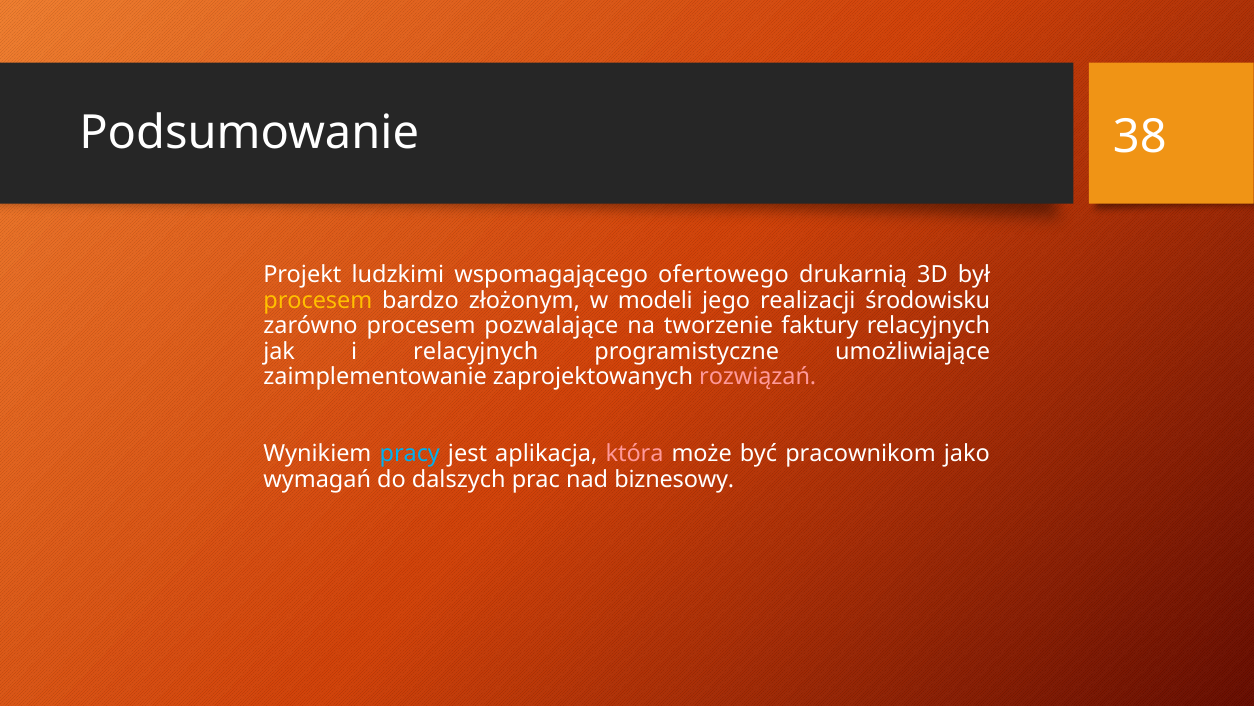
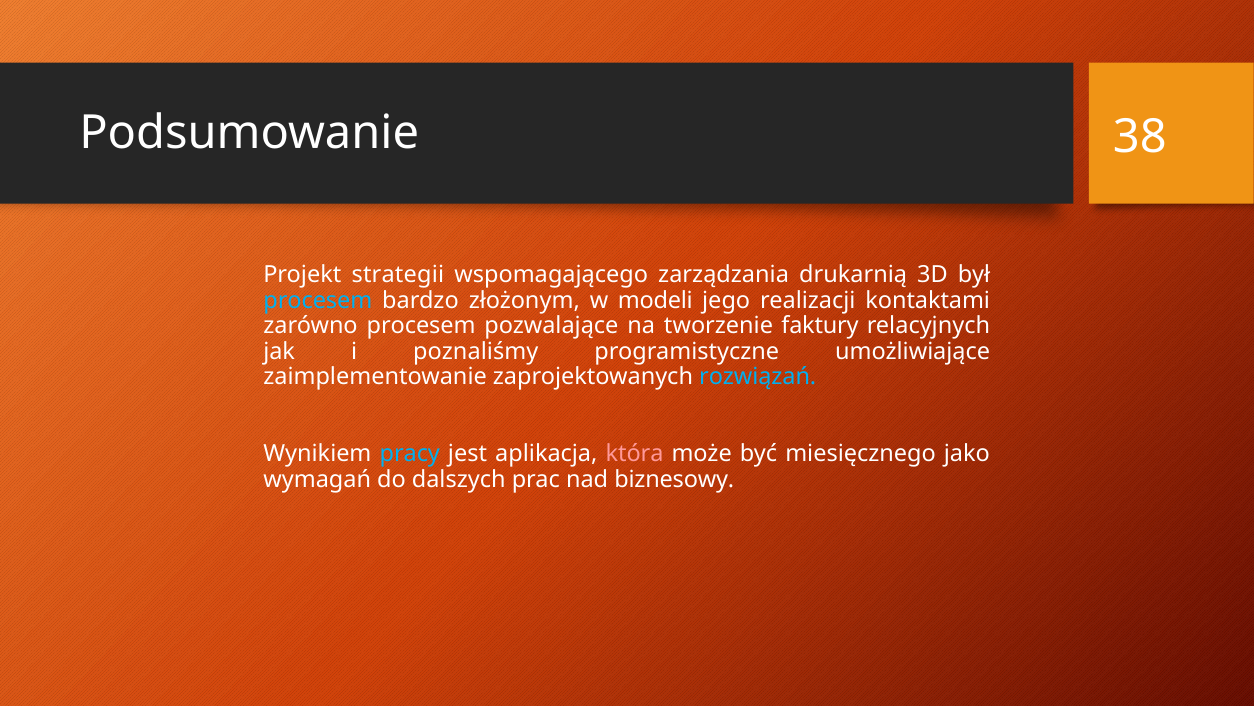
ludzkimi: ludzkimi -> strategii (398, 275)
ofertowego: ofertowego -> zarządzania (724, 275)
procesem colour: yellow -> light blue (318, 300)
środowisku: środowisku -> kontaktami (928, 300)
i relacyjnych: relacyjnych -> poznaliśmy (476, 351)
rozwiązań colour: pink -> light blue (758, 377)
pracownikom: pracownikom -> miesięcznego (861, 453)
